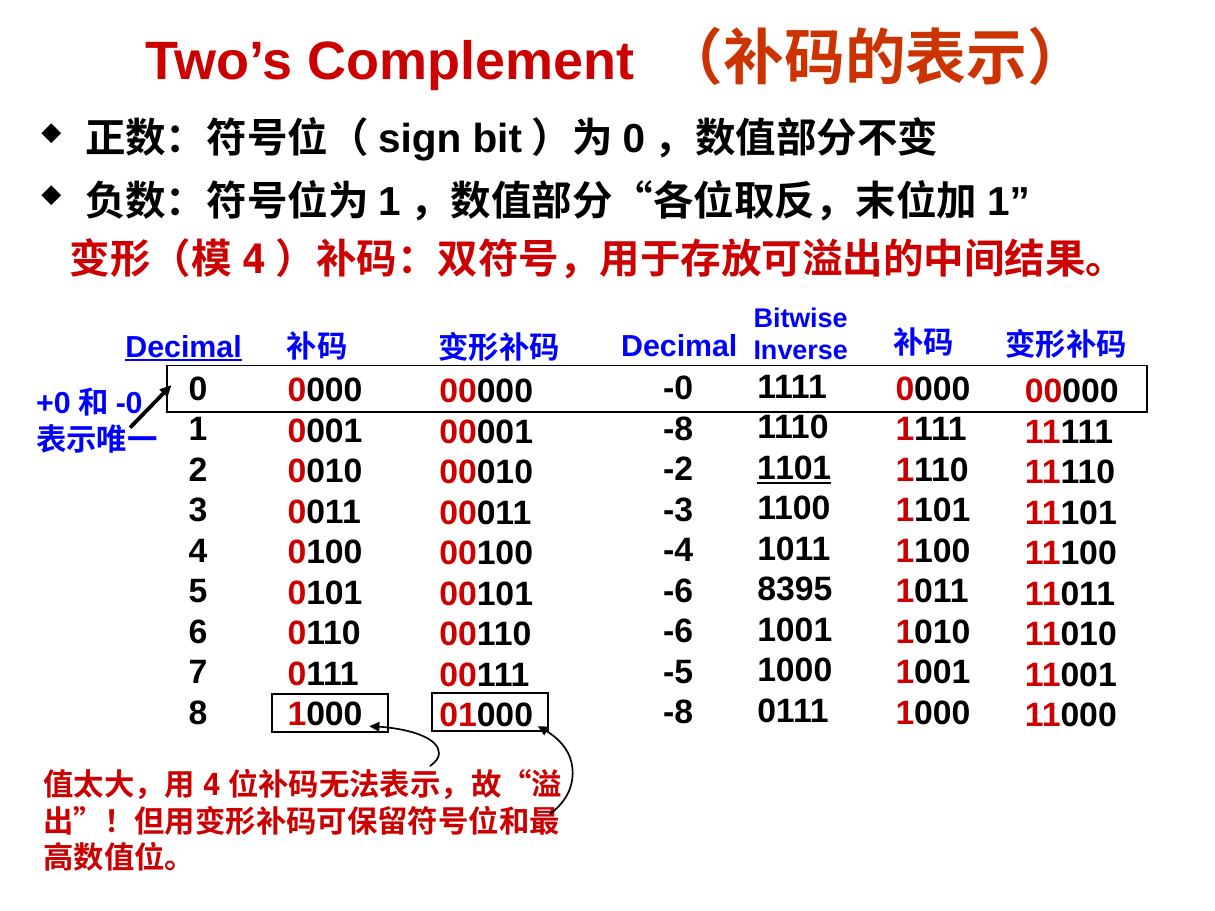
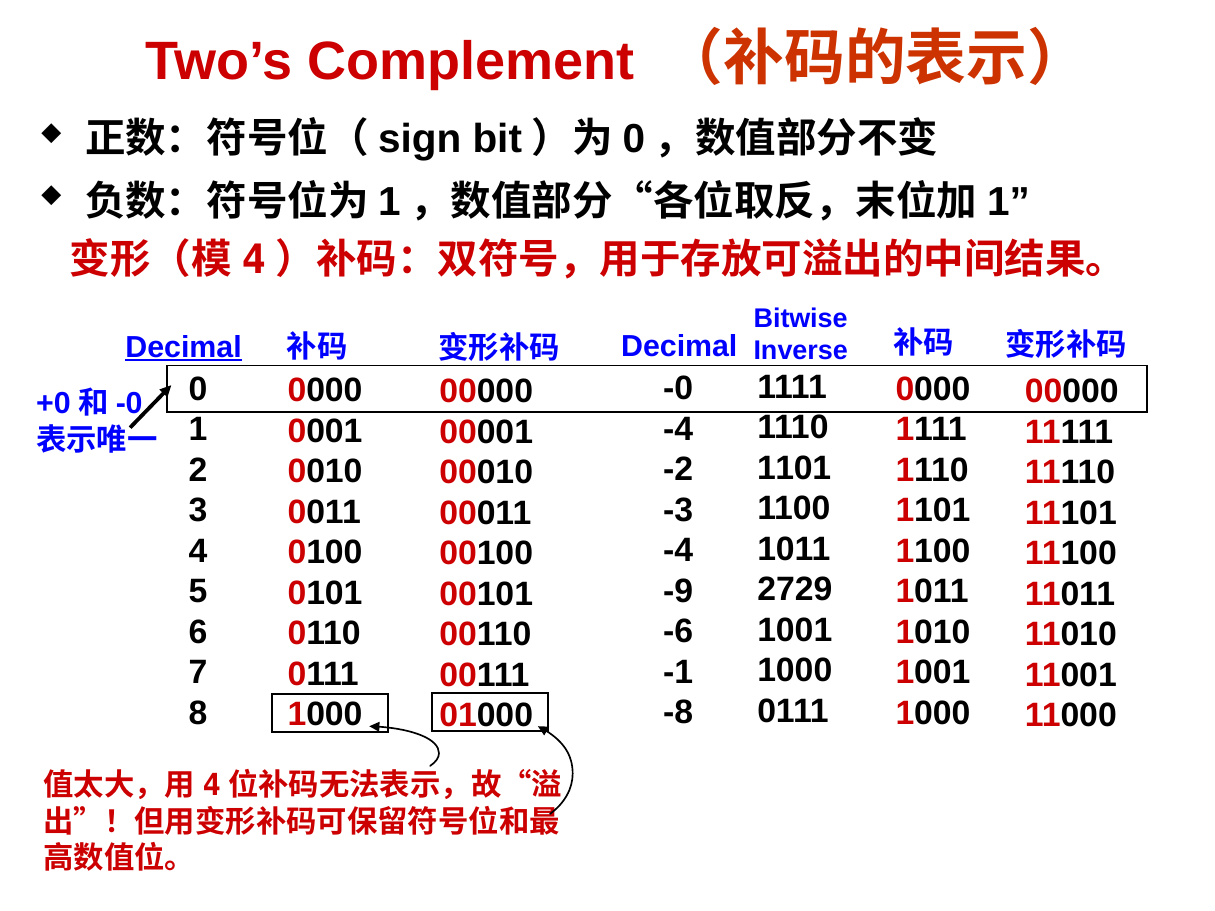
-8: -8 -> -4 (678, 429)
1101 underline: present -> none (794, 468)
8395: 8395 -> 2729 (795, 590)
-6: -6 -> -9 (678, 591)
-5: -5 -> -1 (678, 672)
